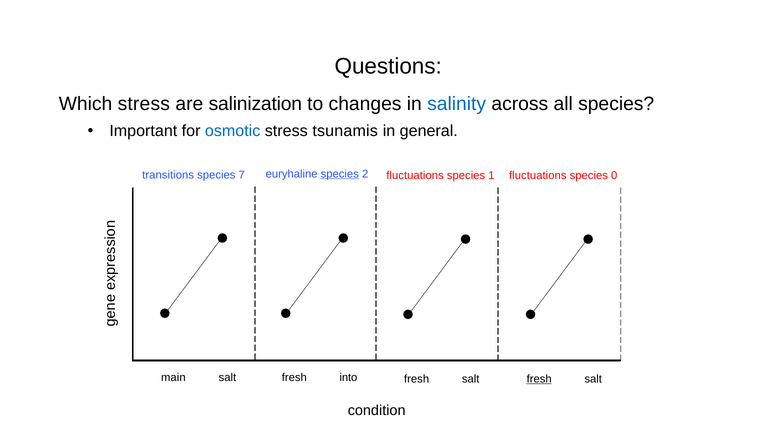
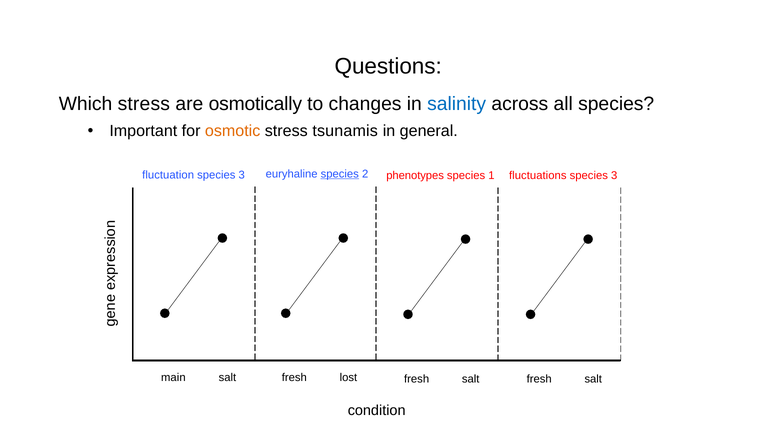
salinization: salinization -> osmotically (255, 104)
osmotic colour: blue -> orange (233, 131)
transitions: transitions -> fluctuation (168, 175)
7: 7 -> 3 (242, 175)
2 fluctuations: fluctuations -> phenotypes (415, 175)
0: 0 -> 3 (614, 175)
into: into -> lost (348, 377)
fresh underline: present -> none (539, 379)
